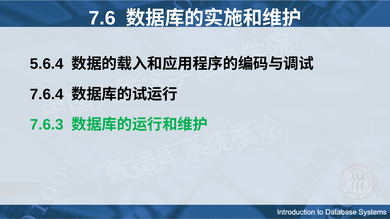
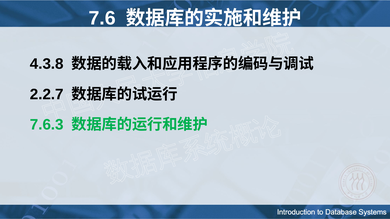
5.6.4: 5.6.4 -> 4.3.8 (47, 64)
7.6.4: 7.6.4 -> 2.2.7 (47, 94)
